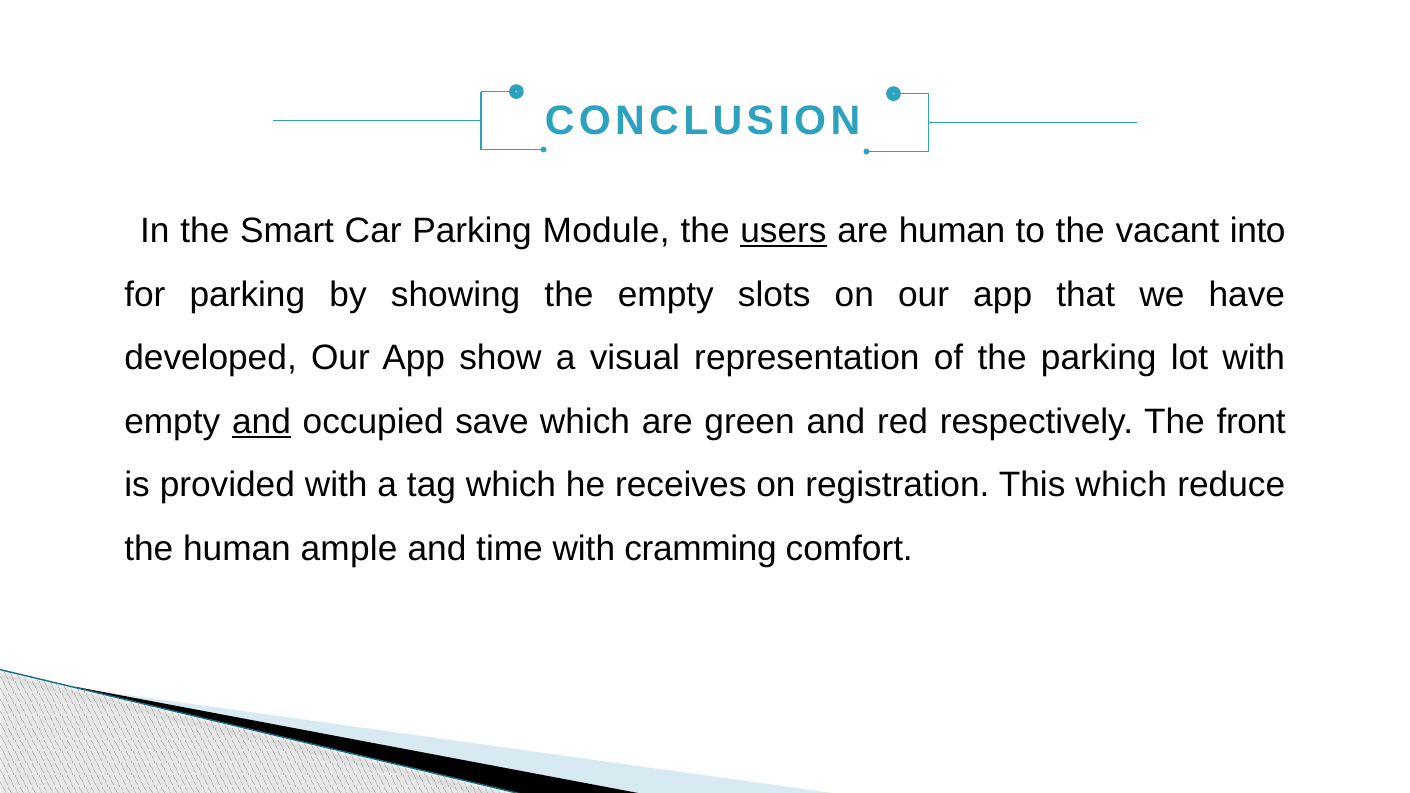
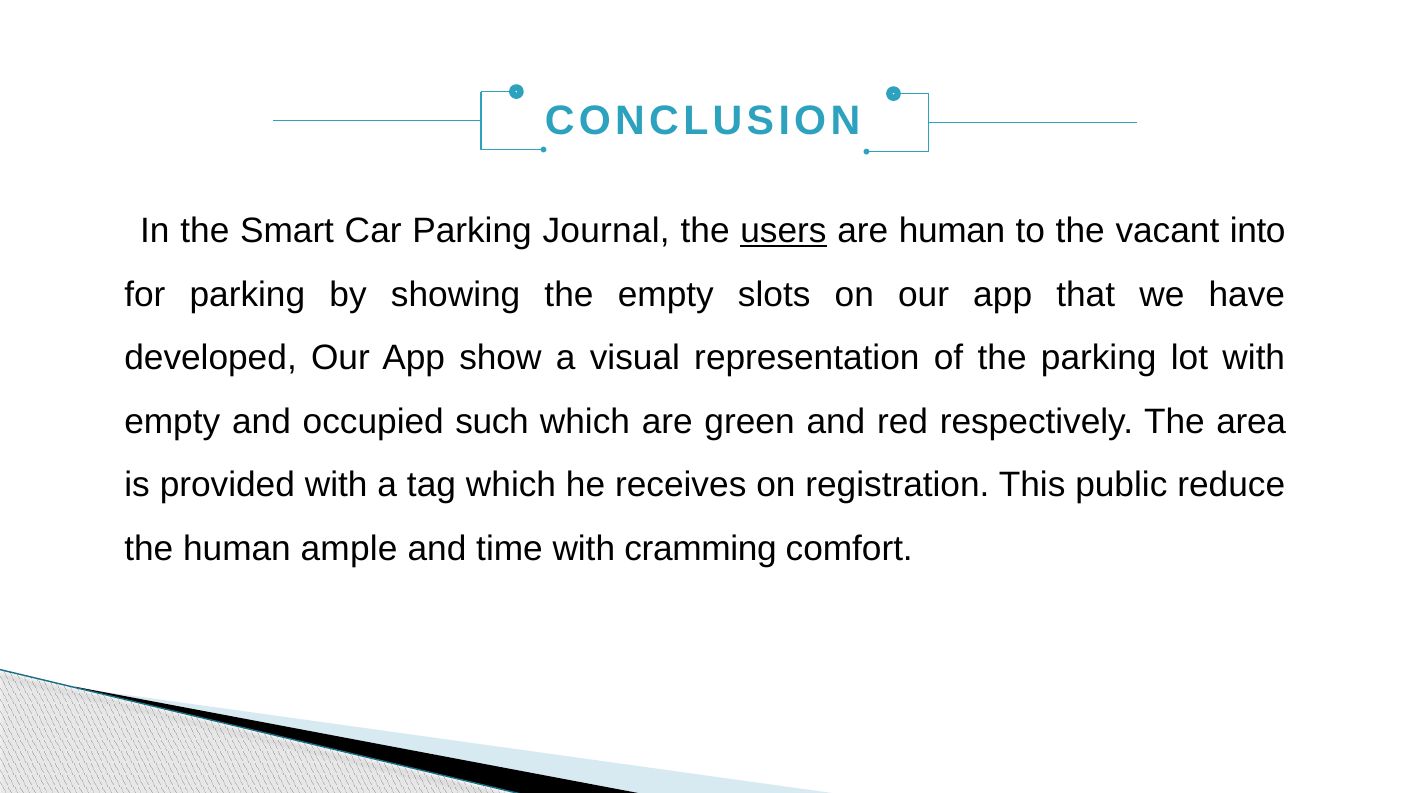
Module: Module -> Journal (606, 231)
and underline: present -> none (262, 422)
save: save -> such (492, 422)
front: front -> area (1251, 422)
This which: which -> public (1121, 485)
